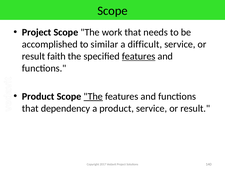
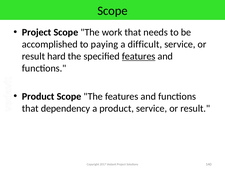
similar: similar -> paying (104, 44)
faith: faith -> hard (56, 56)
The underline: present -> none (93, 96)
